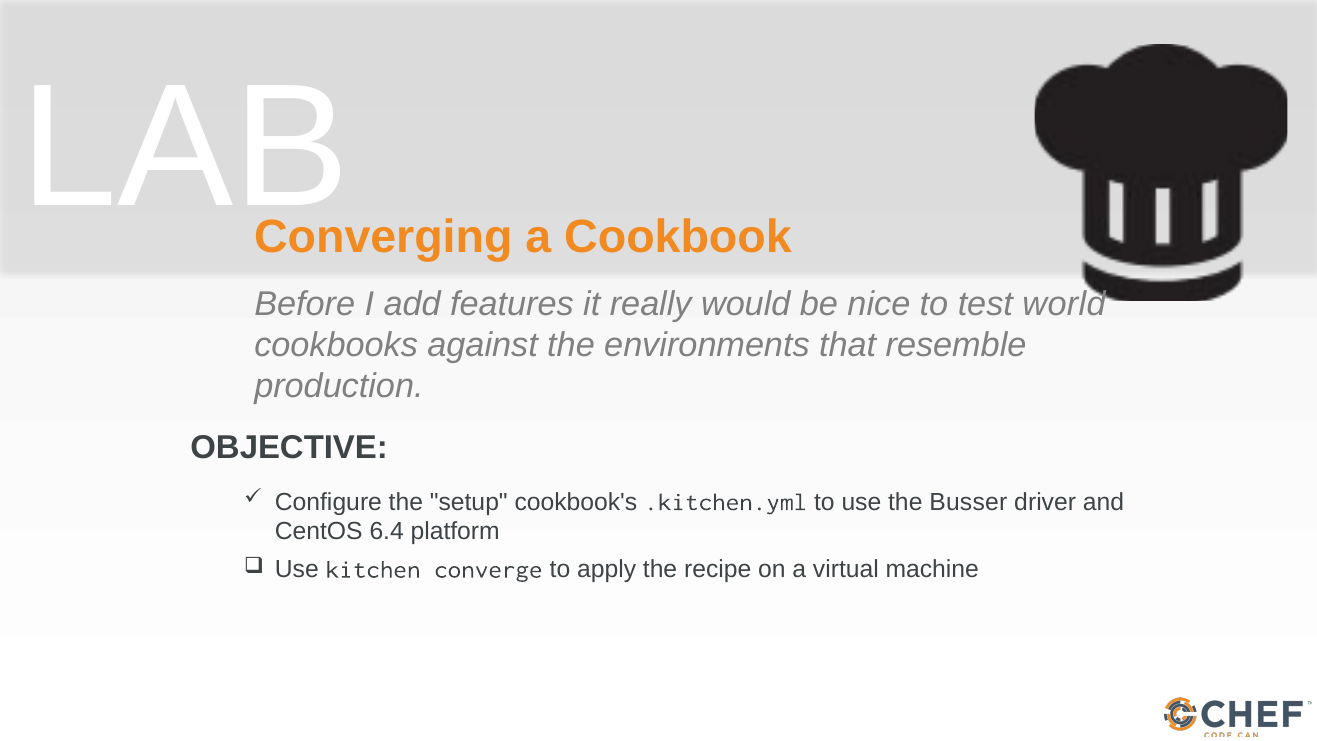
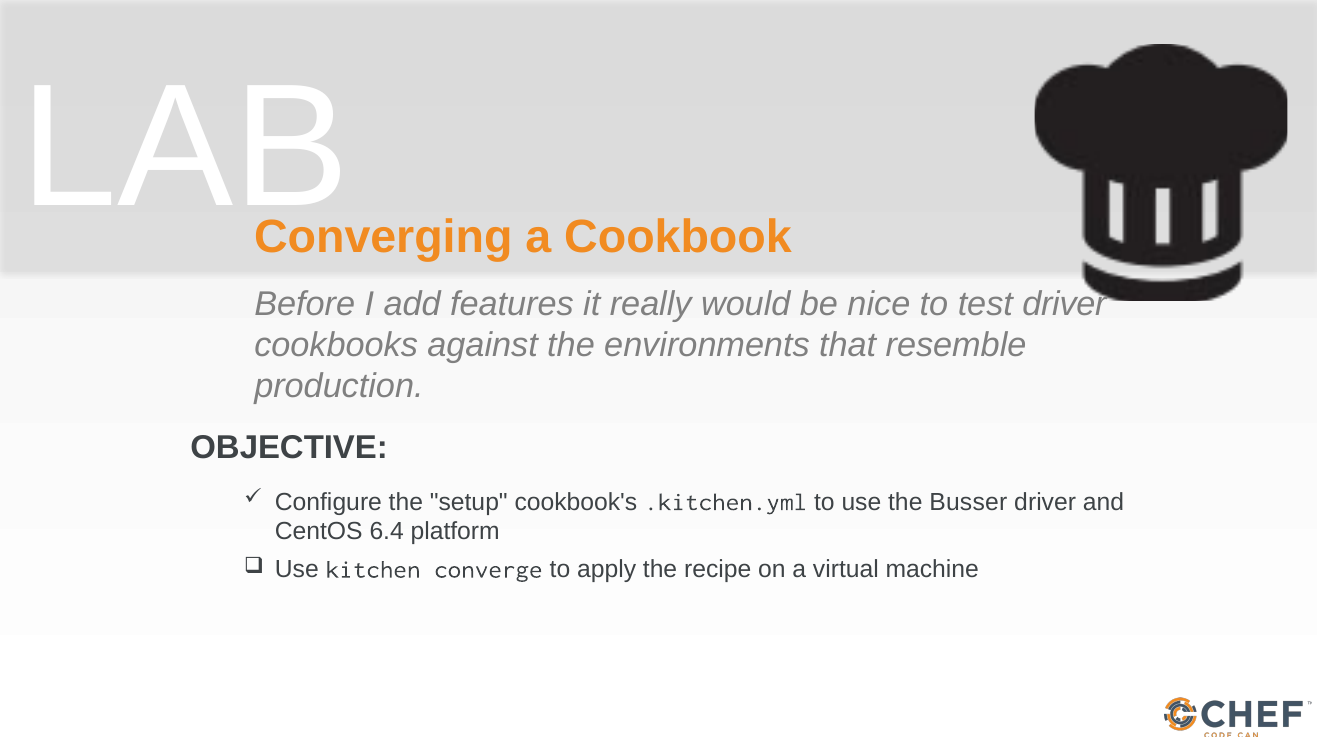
test world: world -> driver (1064, 304)
